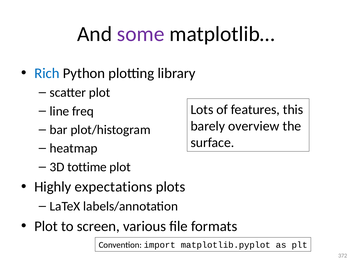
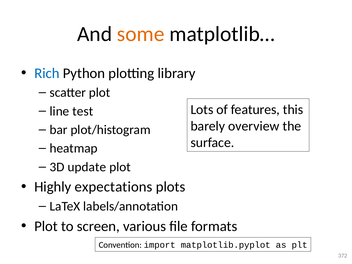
some colour: purple -> orange (141, 34)
freq: freq -> test (83, 111)
tottime: tottime -> update (87, 167)
